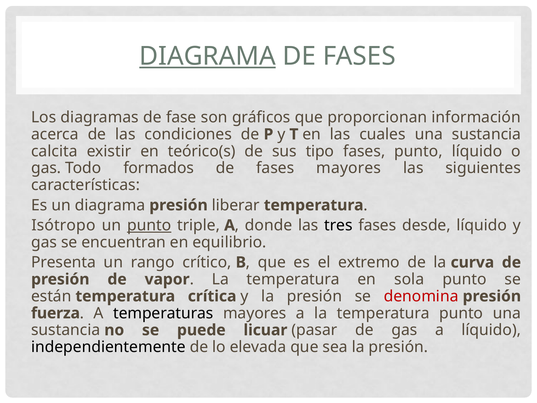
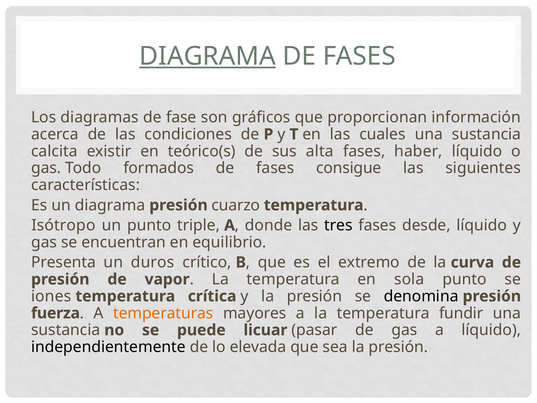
tipo: tipo -> alta (320, 151)
fases punto: punto -> haber (418, 151)
fases mayores: mayores -> consigue (349, 168)
liberar: liberar -> cuarzo (236, 205)
punto underline: present -> none (149, 225)
rango: rango -> duros (153, 262)
están: están -> iones (51, 296)
denomina colour: red -> black (421, 296)
temperaturas colour: black -> orange (163, 313)
temperatura punto: punto -> fundir (461, 313)
